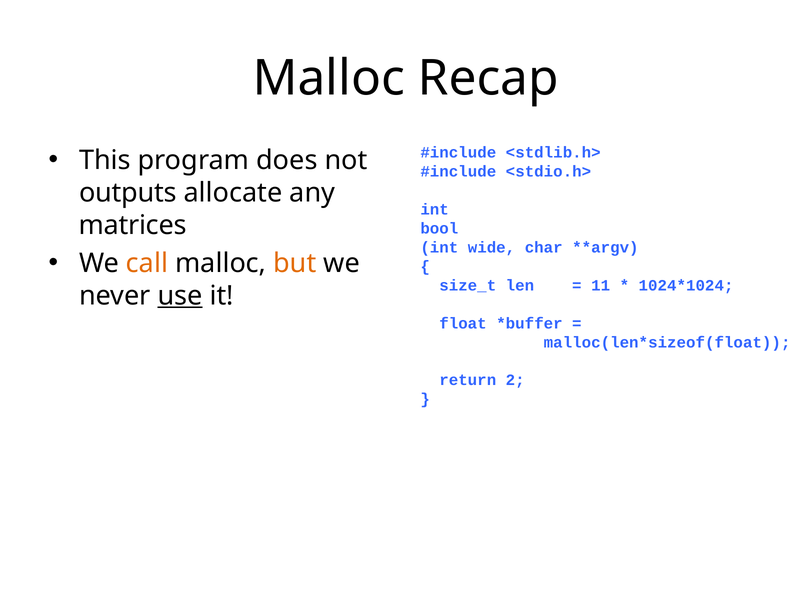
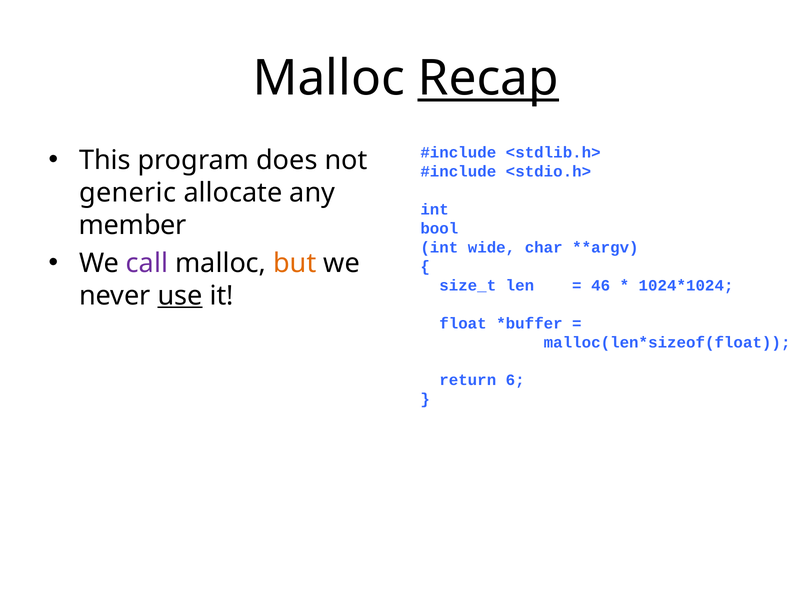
Recap underline: none -> present (488, 79)
outputs: outputs -> generic (128, 193)
matrices: matrices -> member (133, 225)
call colour: orange -> purple (147, 263)
11: 11 -> 46 (601, 285)
2: 2 -> 6 (515, 380)
